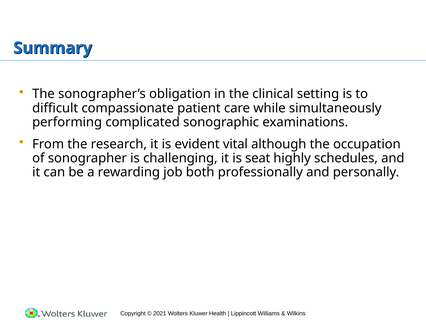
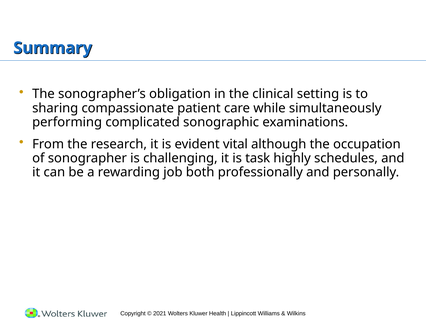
difficult: difficult -> sharing (55, 108)
seat: seat -> task (258, 158)
